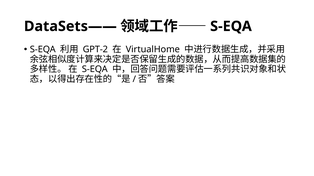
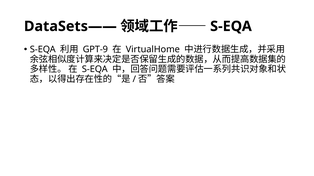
GPT-2: GPT-2 -> GPT-9 (95, 50)
